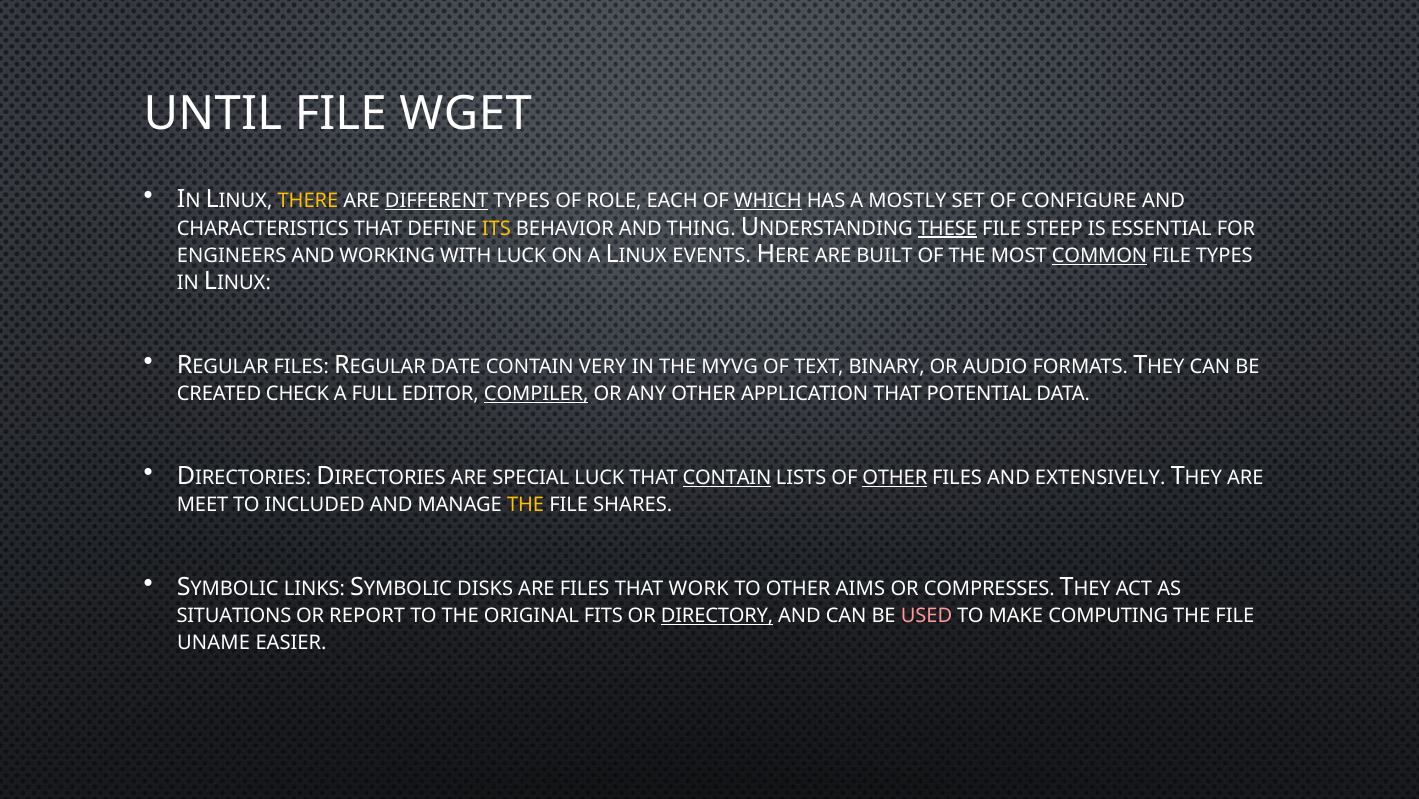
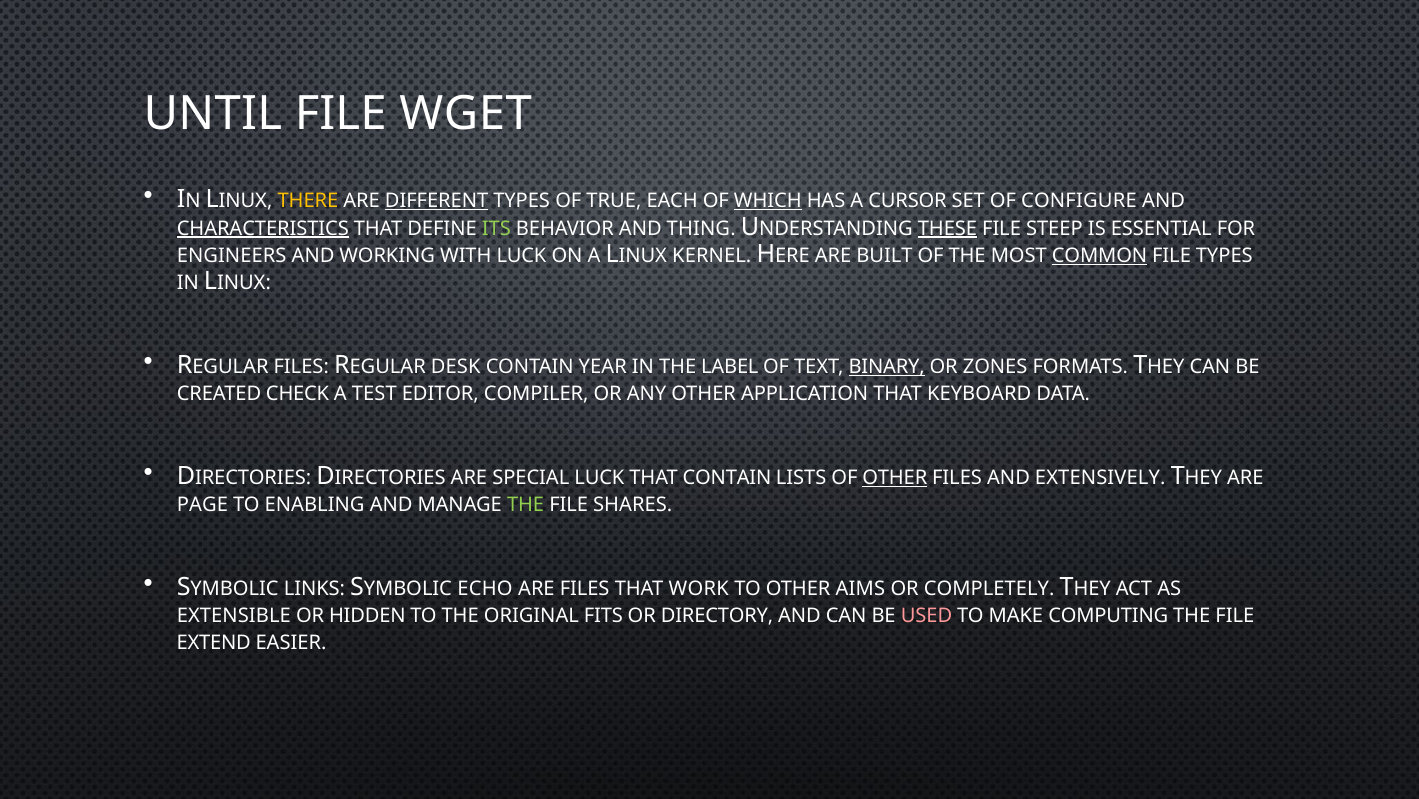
ROLE: ROLE -> TRUE (614, 201)
MOSTLY: MOSTLY -> CURSOR (908, 201)
CHARACTERISTICS underline: none -> present (263, 228)
ITS colour: yellow -> light green (496, 228)
EVENTS: EVENTS -> KERNEL (712, 255)
DATE: DATE -> DESK (456, 366)
VERY: VERY -> YEAR (603, 366)
MYVG: MYVG -> LABEL (730, 366)
BINARY underline: none -> present (887, 366)
AUDIO: AUDIO -> ZONES (995, 366)
FULL: FULL -> TEST (374, 394)
COMPILER underline: present -> none (536, 394)
POTENTIAL: POTENTIAL -> KEYBOARD (979, 394)
CONTAIN underline: present -> none (727, 477)
MEET: MEET -> PAGE (202, 504)
INCLUDED: INCLUDED -> ENABLING (315, 504)
THE colour: yellow -> light green (526, 504)
DISKS: DISKS -> ECHO (485, 588)
COMPRESSES: COMPRESSES -> COMPLETELY (989, 588)
SITUATIONS: SITUATIONS -> EXTENSIBLE (234, 615)
REPORT: REPORT -> HIDDEN (367, 615)
DIRECTORY underline: present -> none (717, 615)
UNAME: UNAME -> EXTEND (214, 643)
